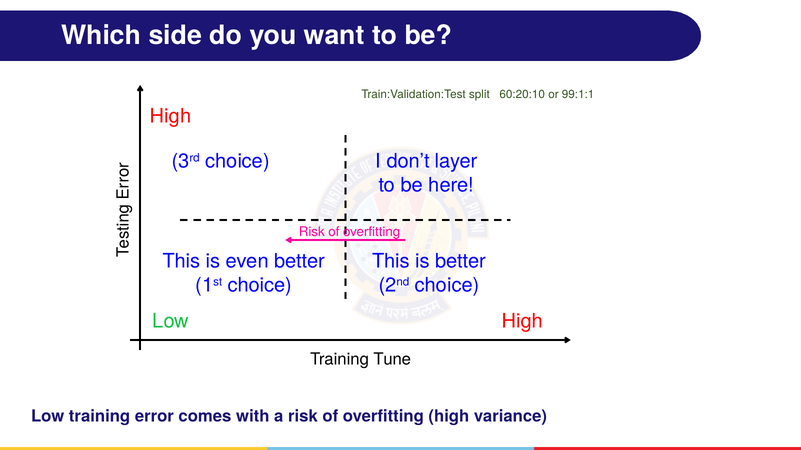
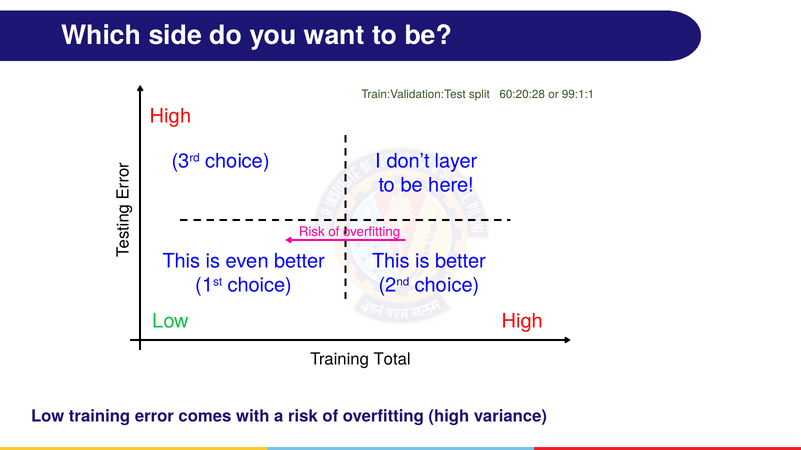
60:20:10: 60:20:10 -> 60:20:28 (522, 94)
Tune: Tune -> Total (392, 360)
